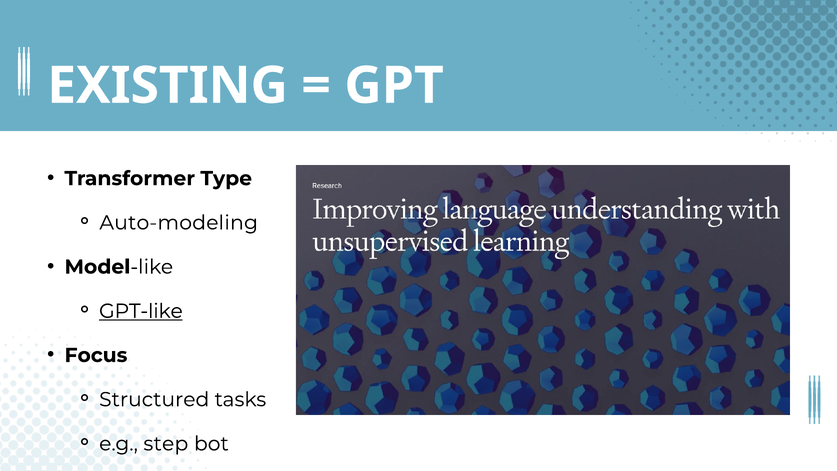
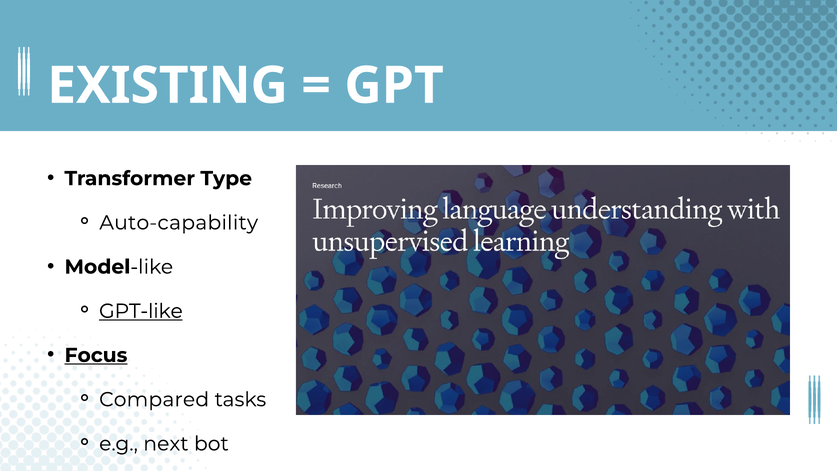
Auto-modeling: Auto-modeling -> Auto-capability (179, 223)
Focus underline: none -> present (96, 355)
Structured: Structured -> Compared (154, 399)
step: step -> next (166, 444)
